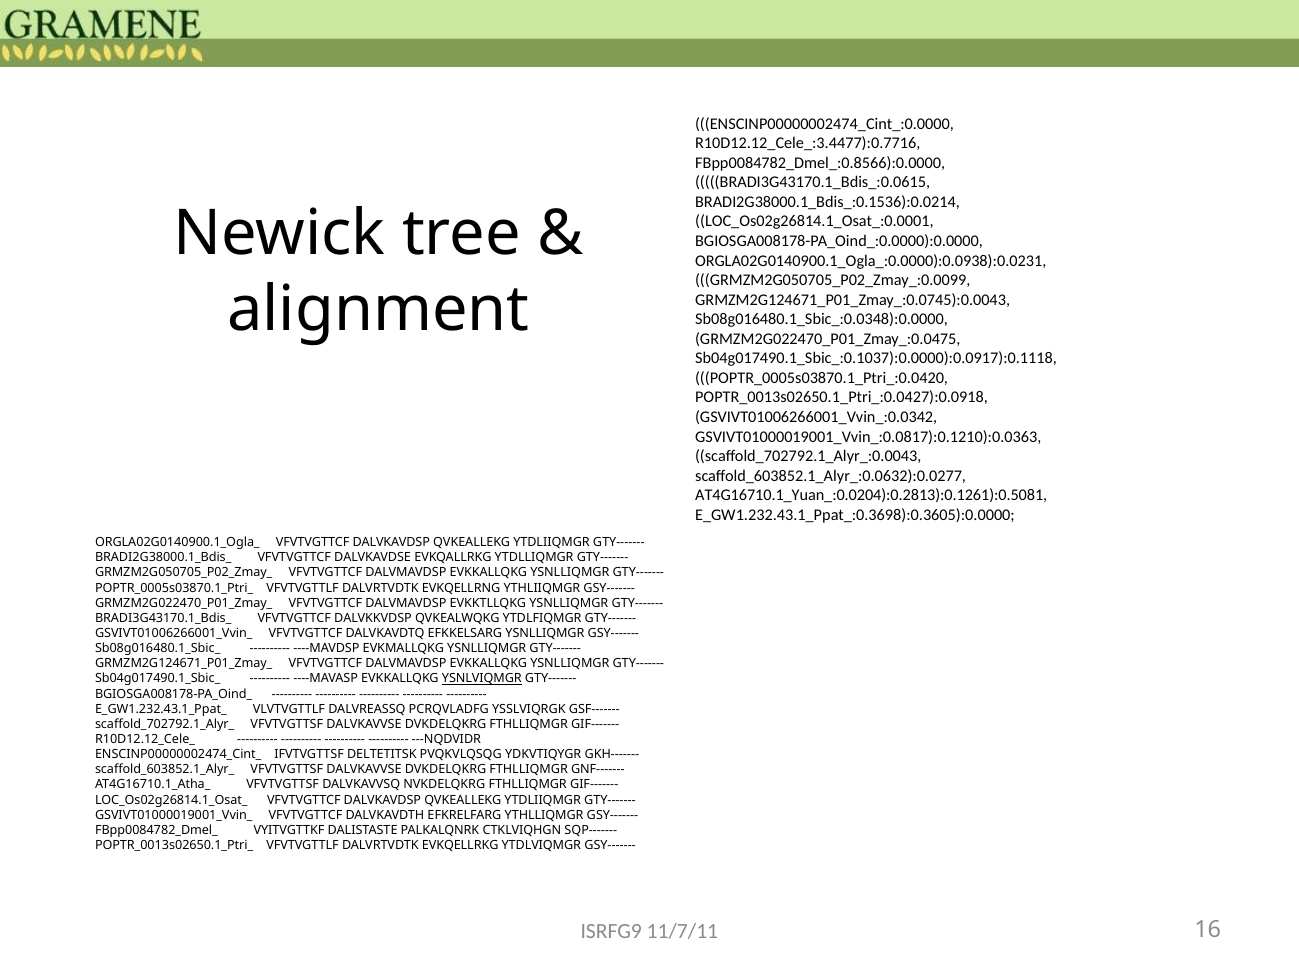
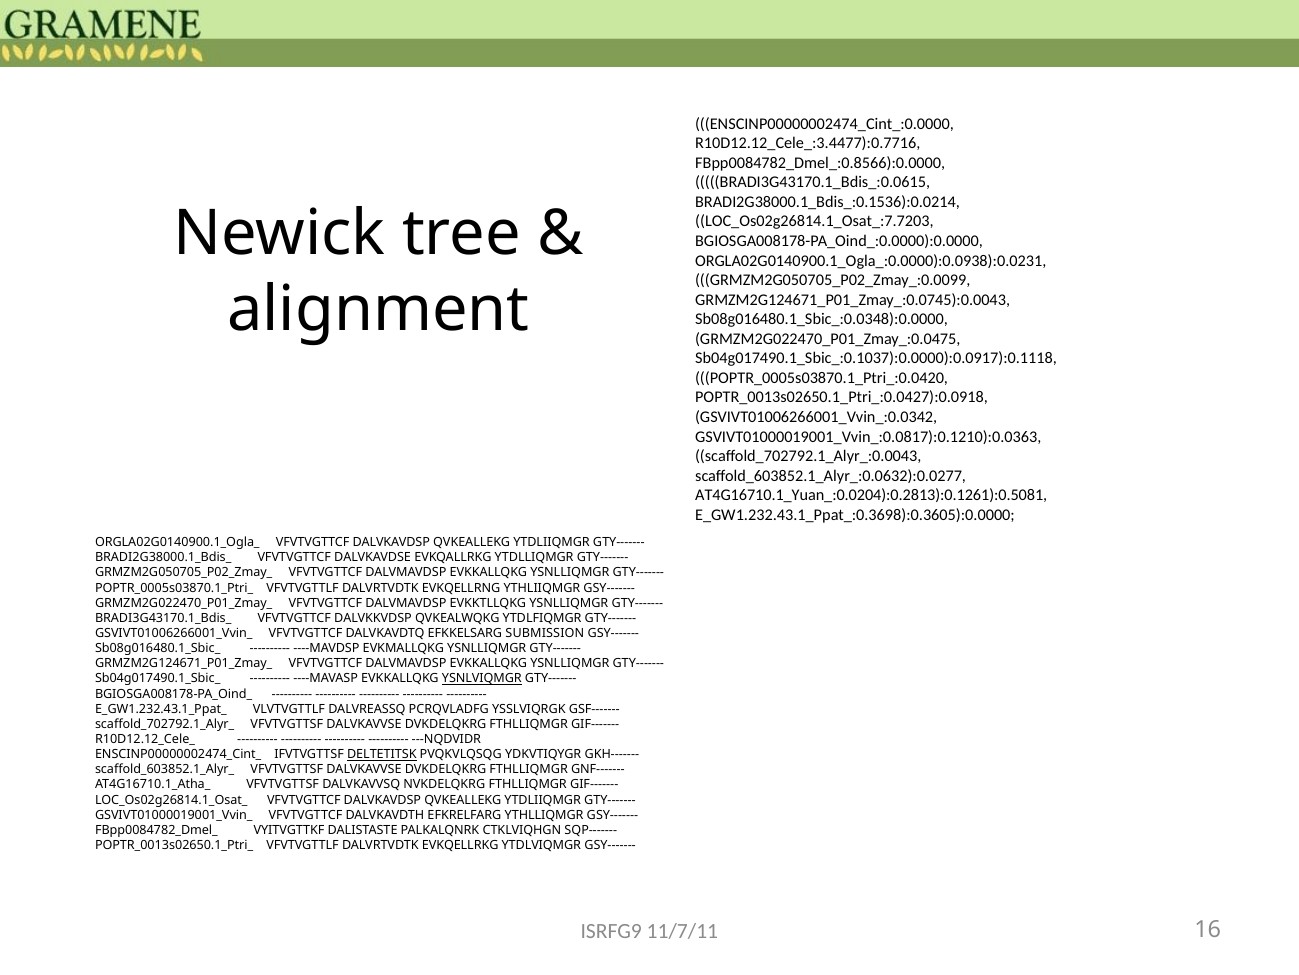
LOC_Os02g26814.1_Osat_:0.0001: LOC_Os02g26814.1_Osat_:0.0001 -> LOC_Os02g26814.1_Osat_:7.7203 (814, 221)
EFKKELSARG YSNLLIQMGR: YSNLLIQMGR -> SUBMISSION (545, 633)
DELTETITSK underline: none -> present (382, 754)
